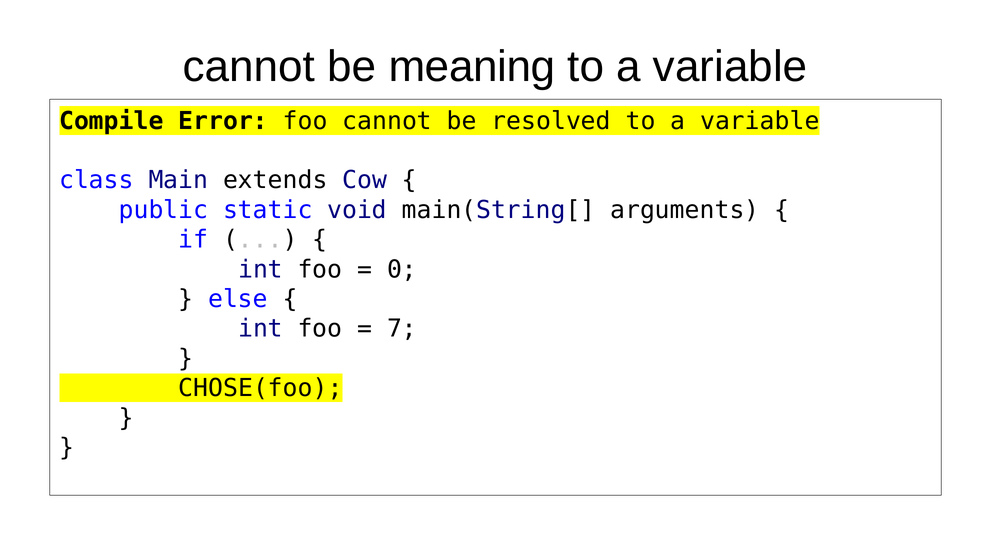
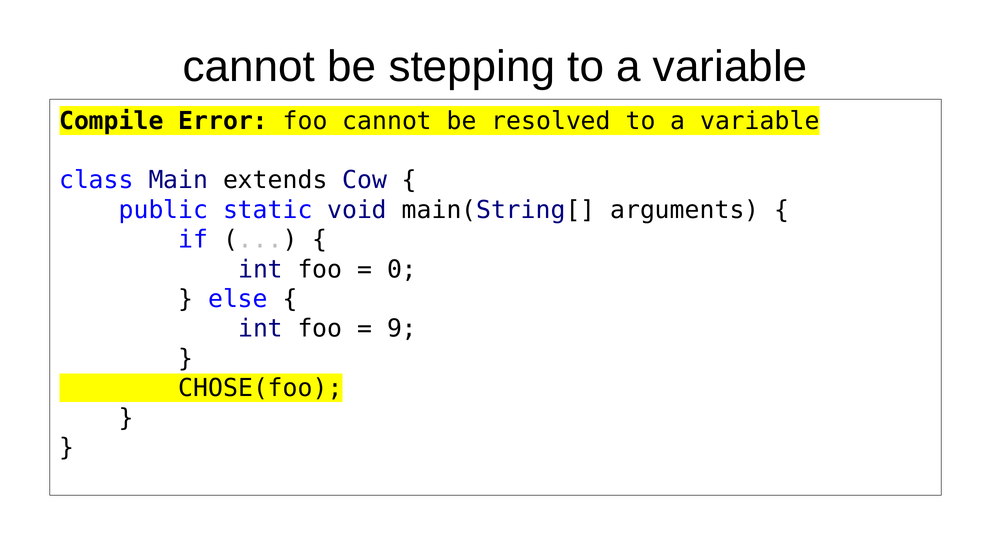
meaning: meaning -> stepping (472, 67)
7: 7 -> 9 (402, 329)
